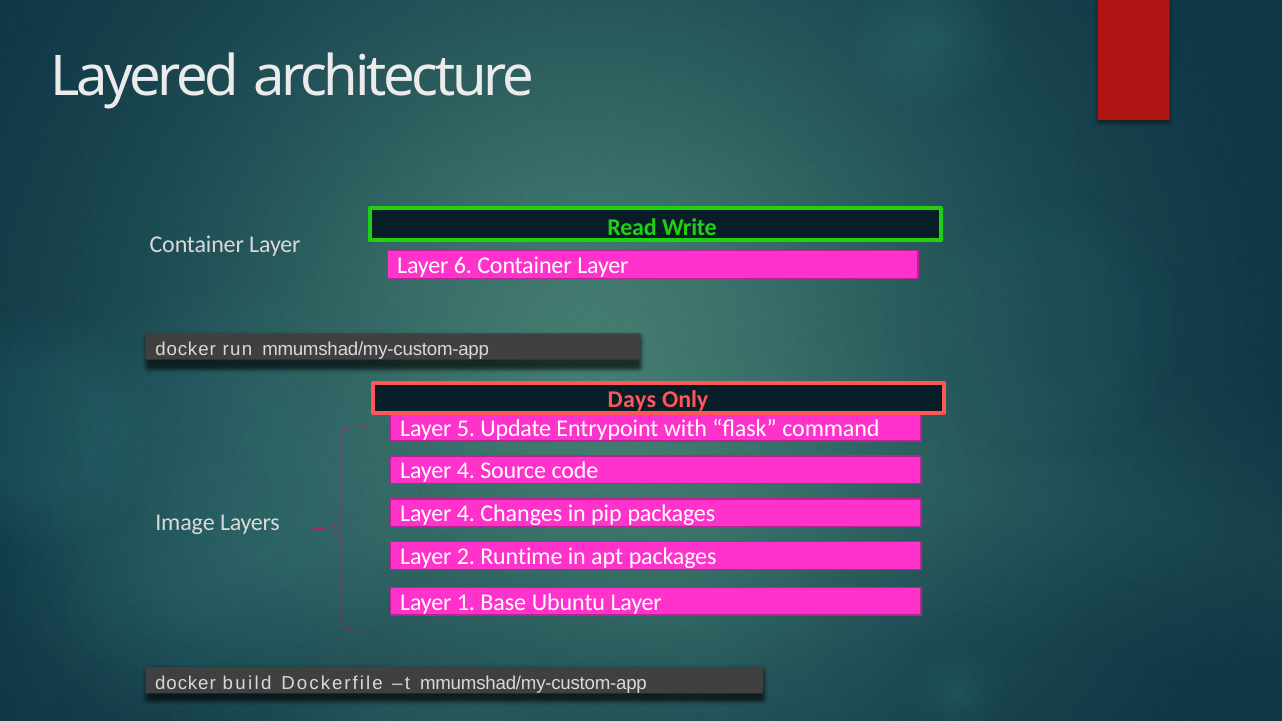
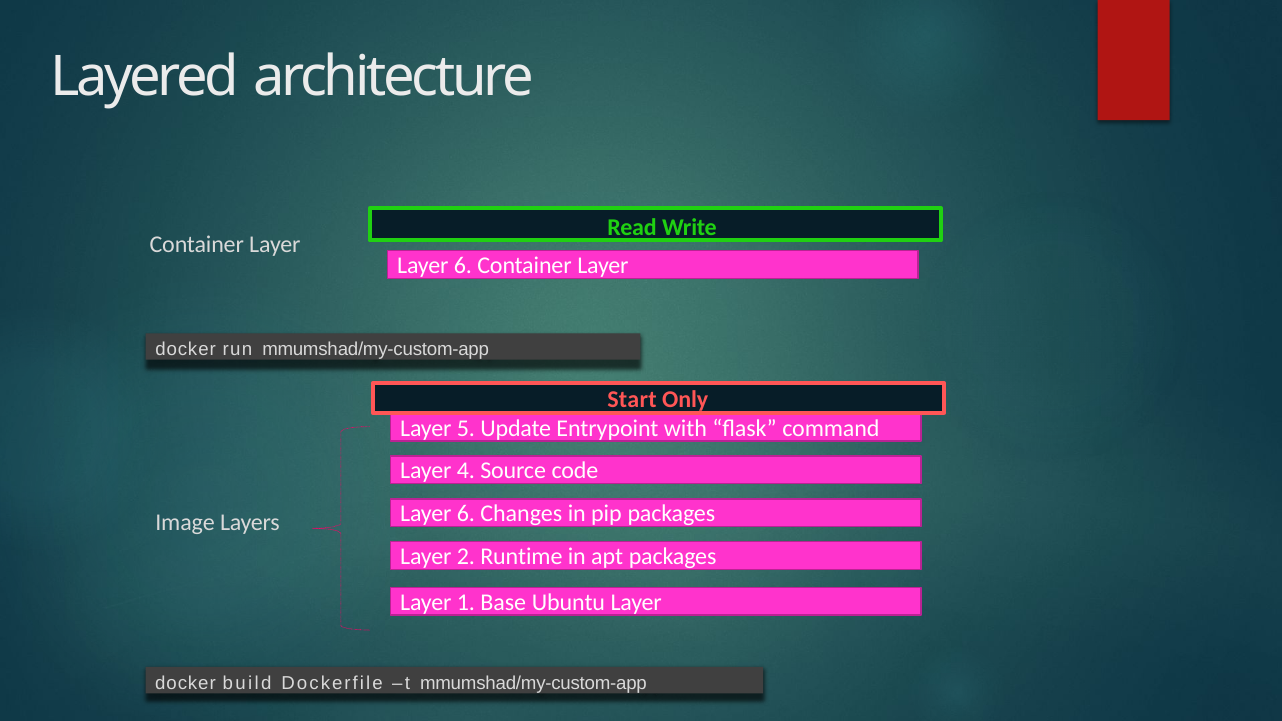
Days: Days -> Start (632, 400)
4: 4 -> 6 (466, 514)
